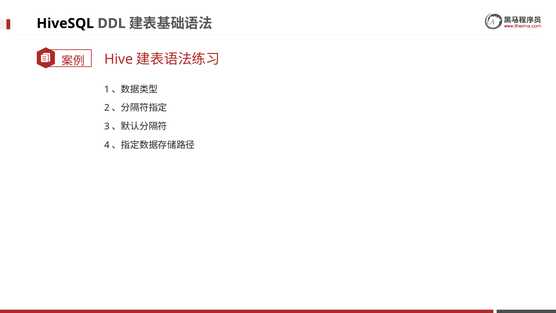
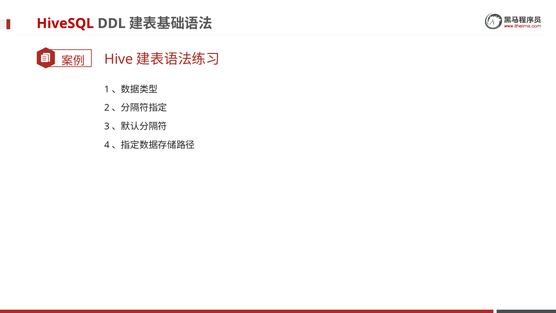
HiveSQL colour: black -> red (65, 23)
